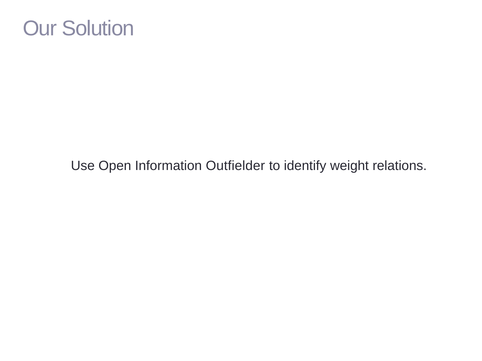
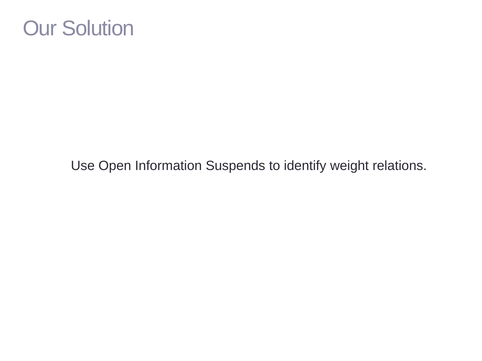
Outfielder: Outfielder -> Suspends (235, 166)
